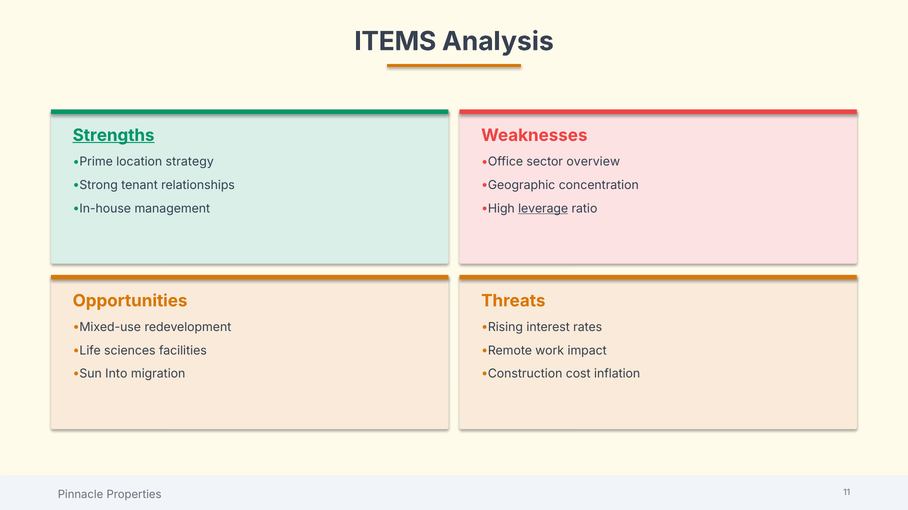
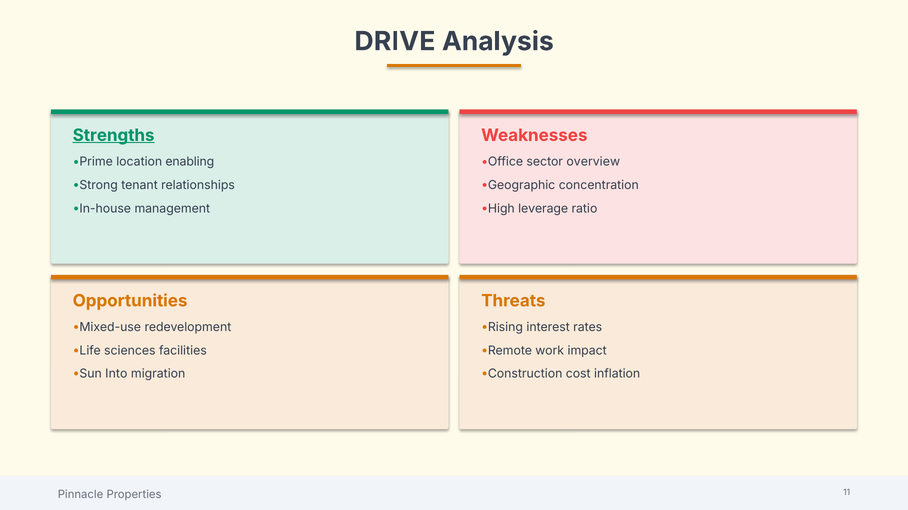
ITEMS: ITEMS -> DRIVE (395, 42)
strategy: strategy -> enabling (190, 162)
leverage underline: present -> none (543, 209)
